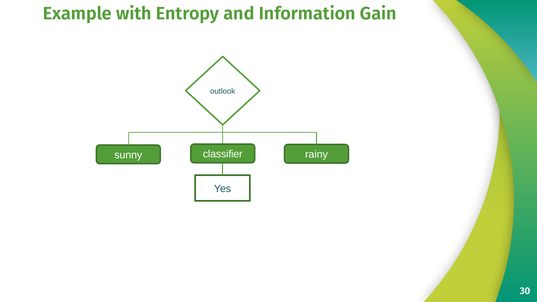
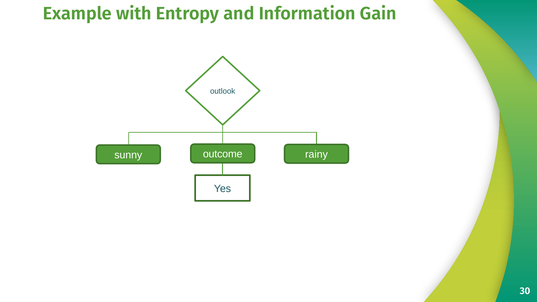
classifier: classifier -> outcome (223, 154)
